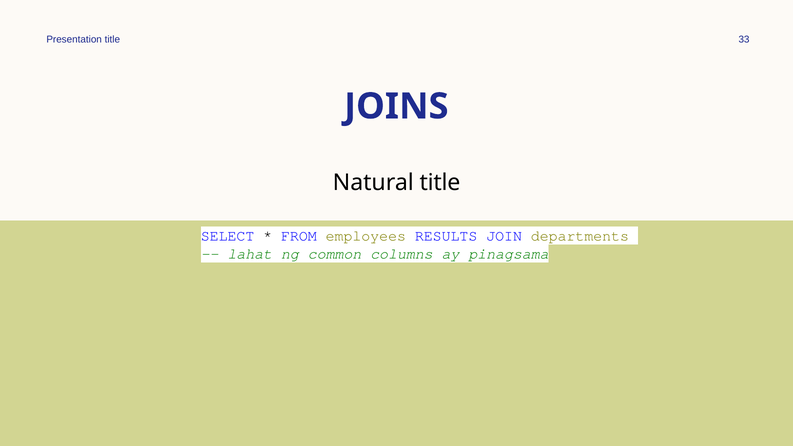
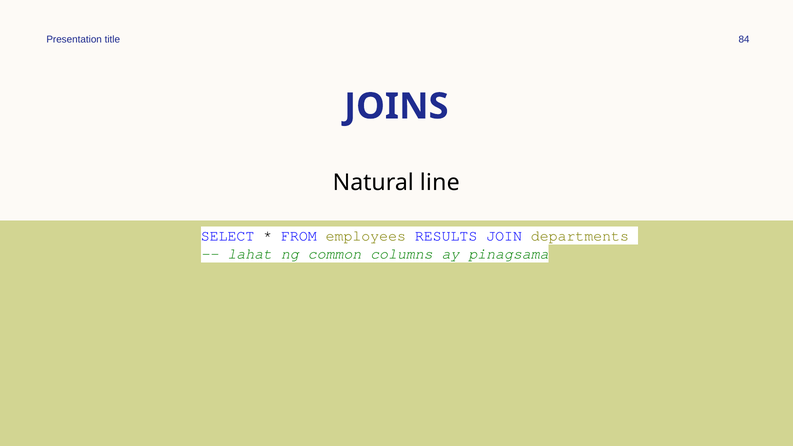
33: 33 -> 84 (744, 39)
Natural title: title -> line (440, 182)
